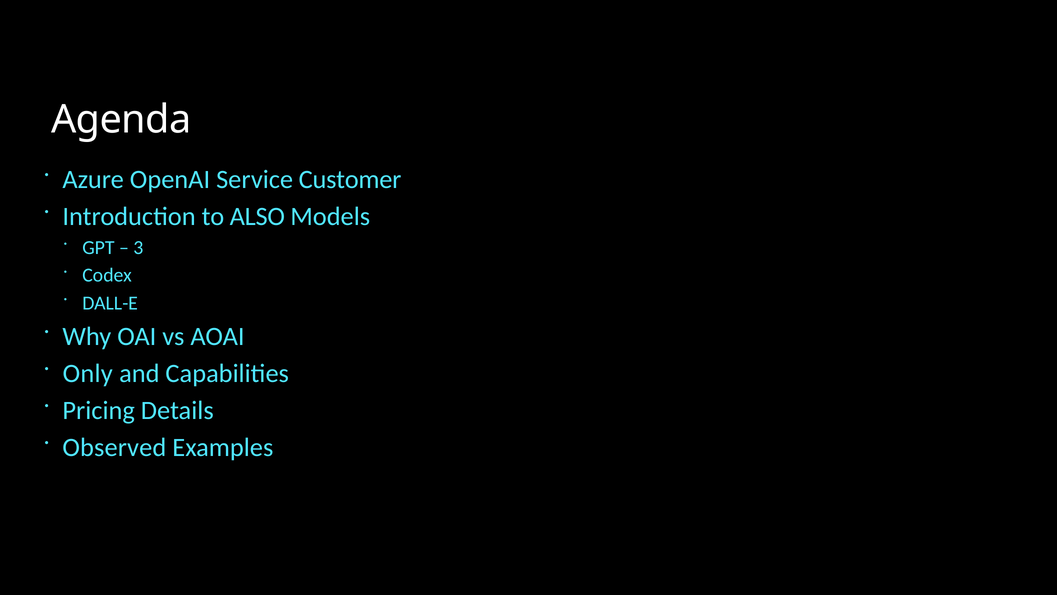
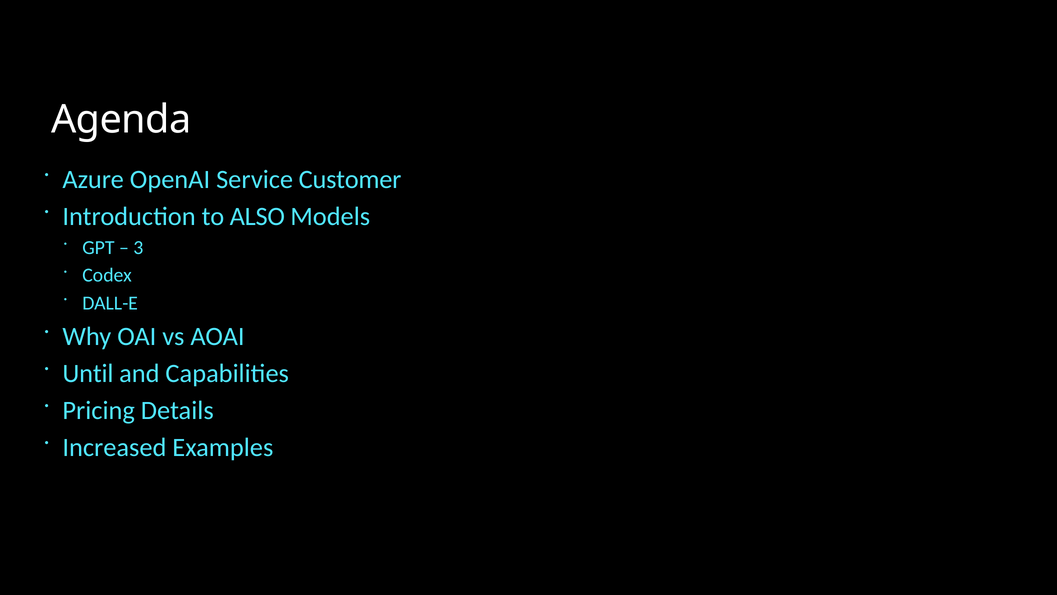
Only: Only -> Until (88, 373)
Observed: Observed -> Increased (114, 447)
